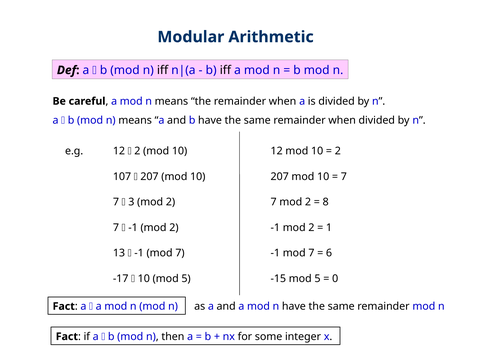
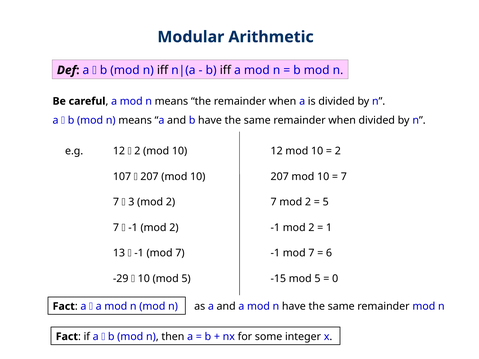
8: 8 -> 5 (326, 202)
-17: -17 -> -29 (121, 279)
